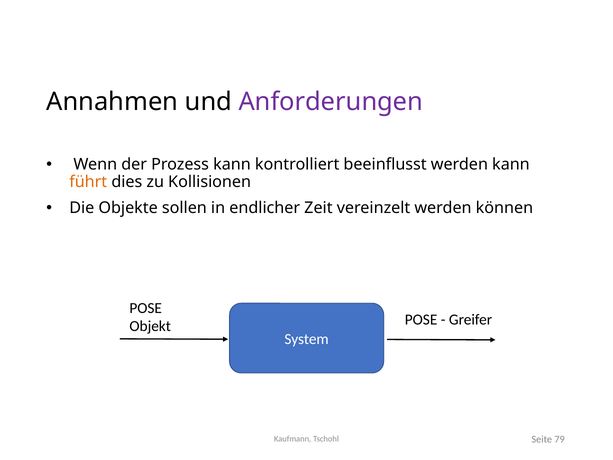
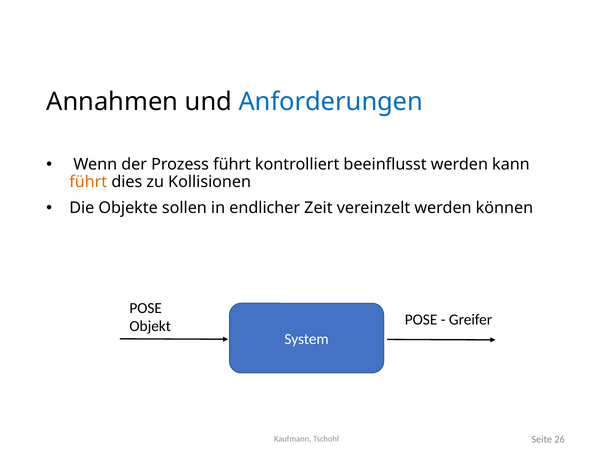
Anforderungen colour: purple -> blue (331, 102)
Prozess kann: kann -> führt (232, 164)
79: 79 -> 26 (560, 439)
